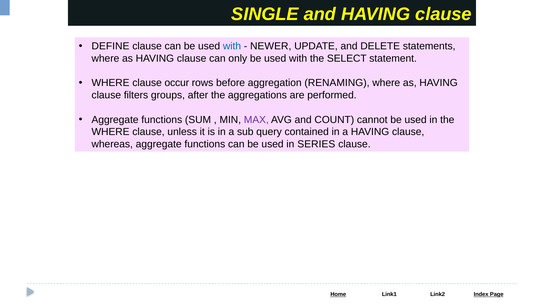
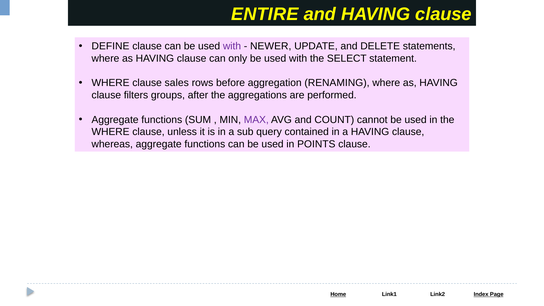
SINGLE: SINGLE -> ENTIRE (265, 14)
with colour: blue -> purple (232, 46)
occur: occur -> sales (177, 83)
SERIES: SERIES -> POINTS (316, 144)
